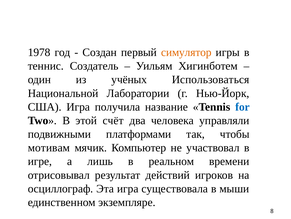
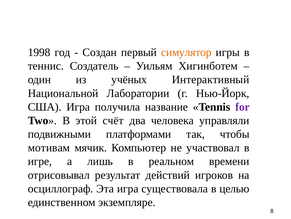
1978: 1978 -> 1998 (39, 52)
Использоваться: Использоваться -> Интерактивный (211, 79)
for colour: blue -> purple (242, 107)
мыши: мыши -> целью (234, 188)
